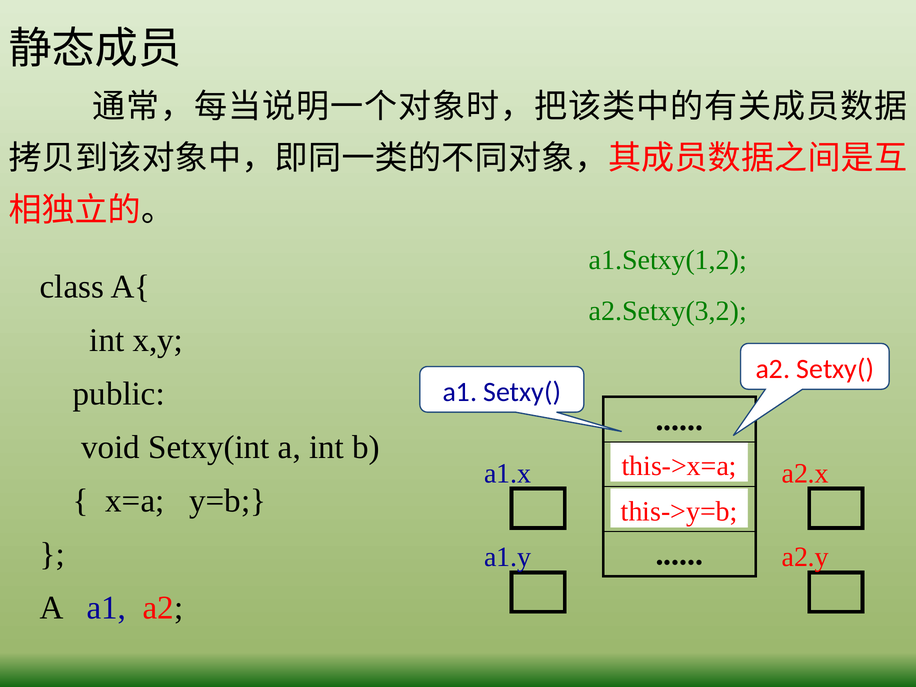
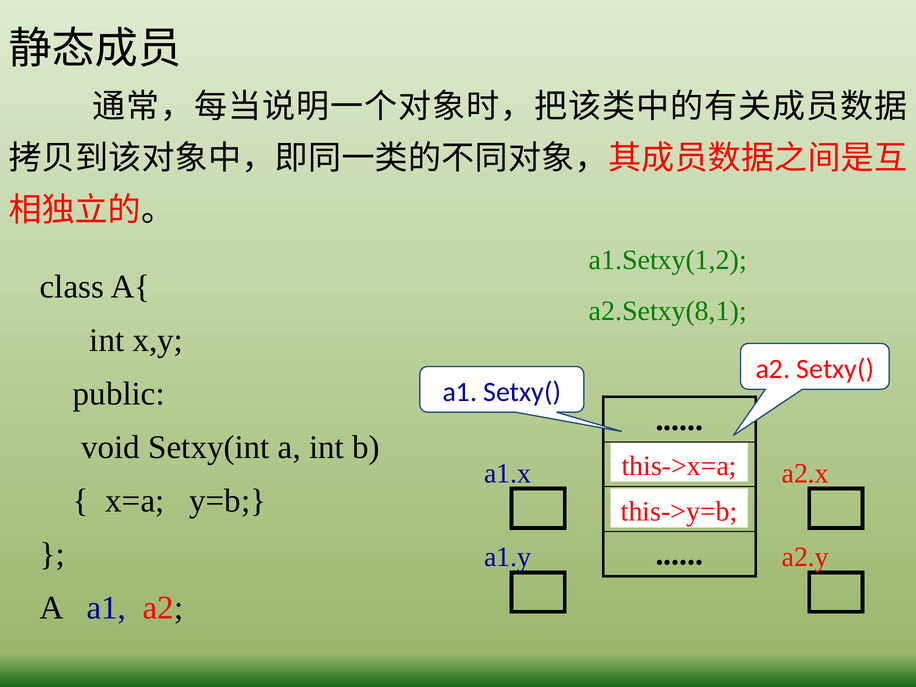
a2.Setxy(3,2: a2.Setxy(3,2 -> a2.Setxy(8,1 (668, 311)
